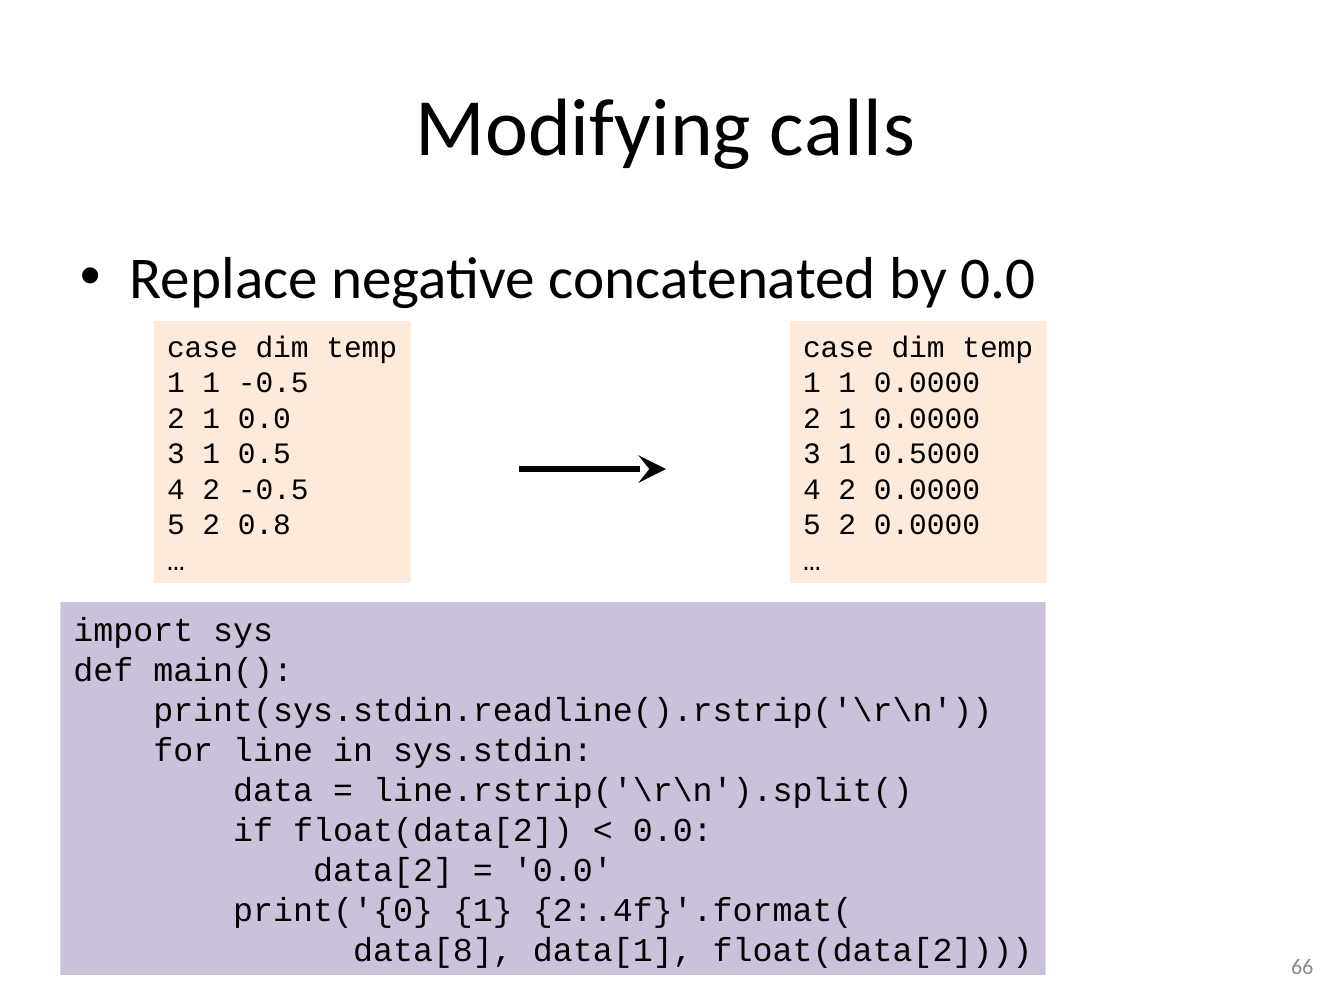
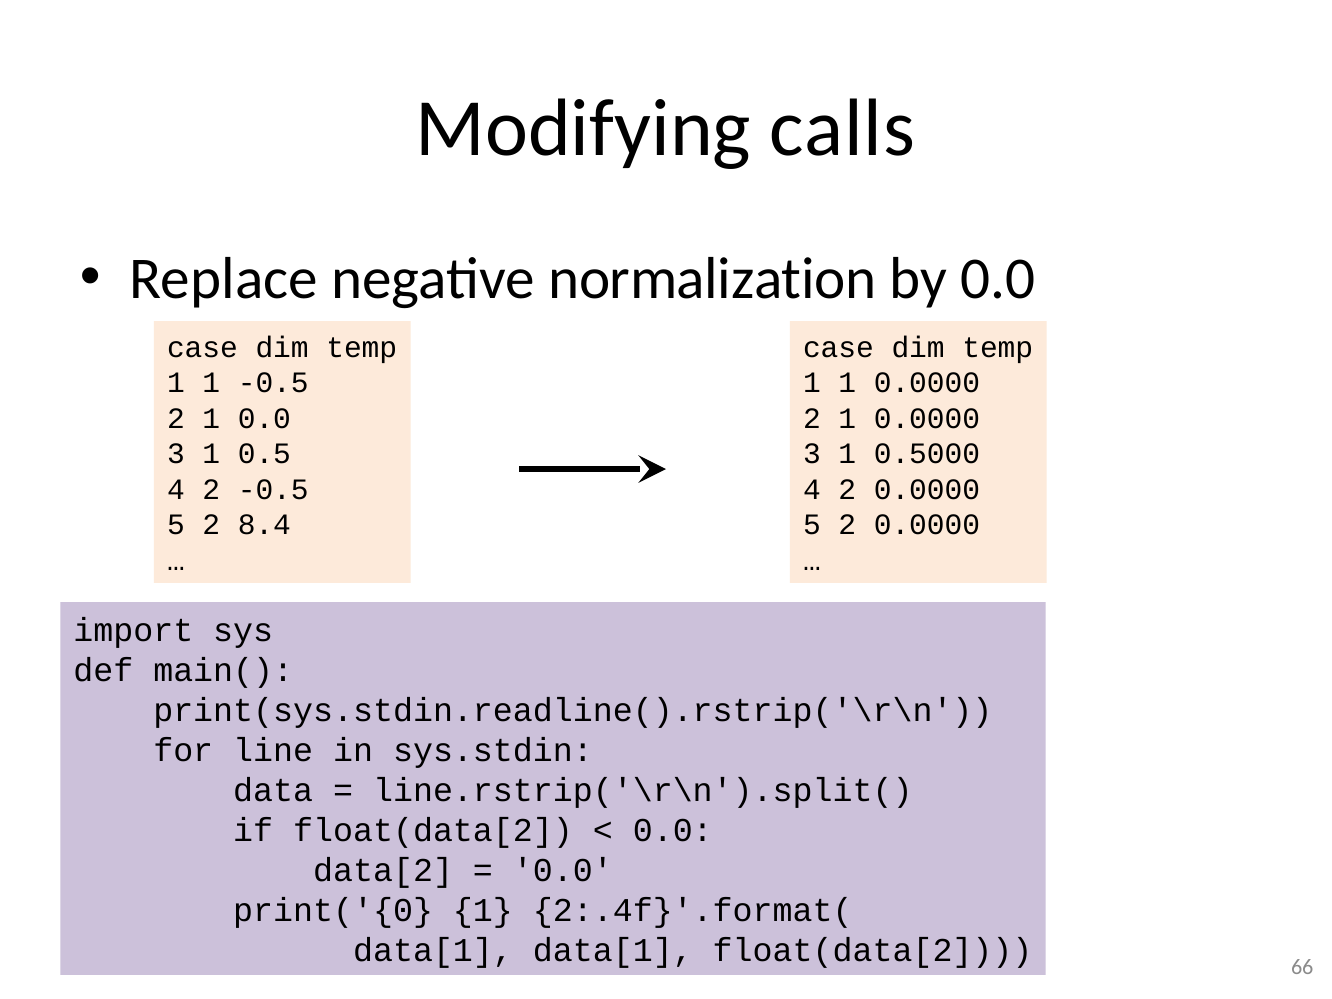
concatenated: concatenated -> normalization (712, 279)
0.8: 0.8 -> 8.4 (264, 525)
data[8: data[8 -> data[1 (433, 951)
